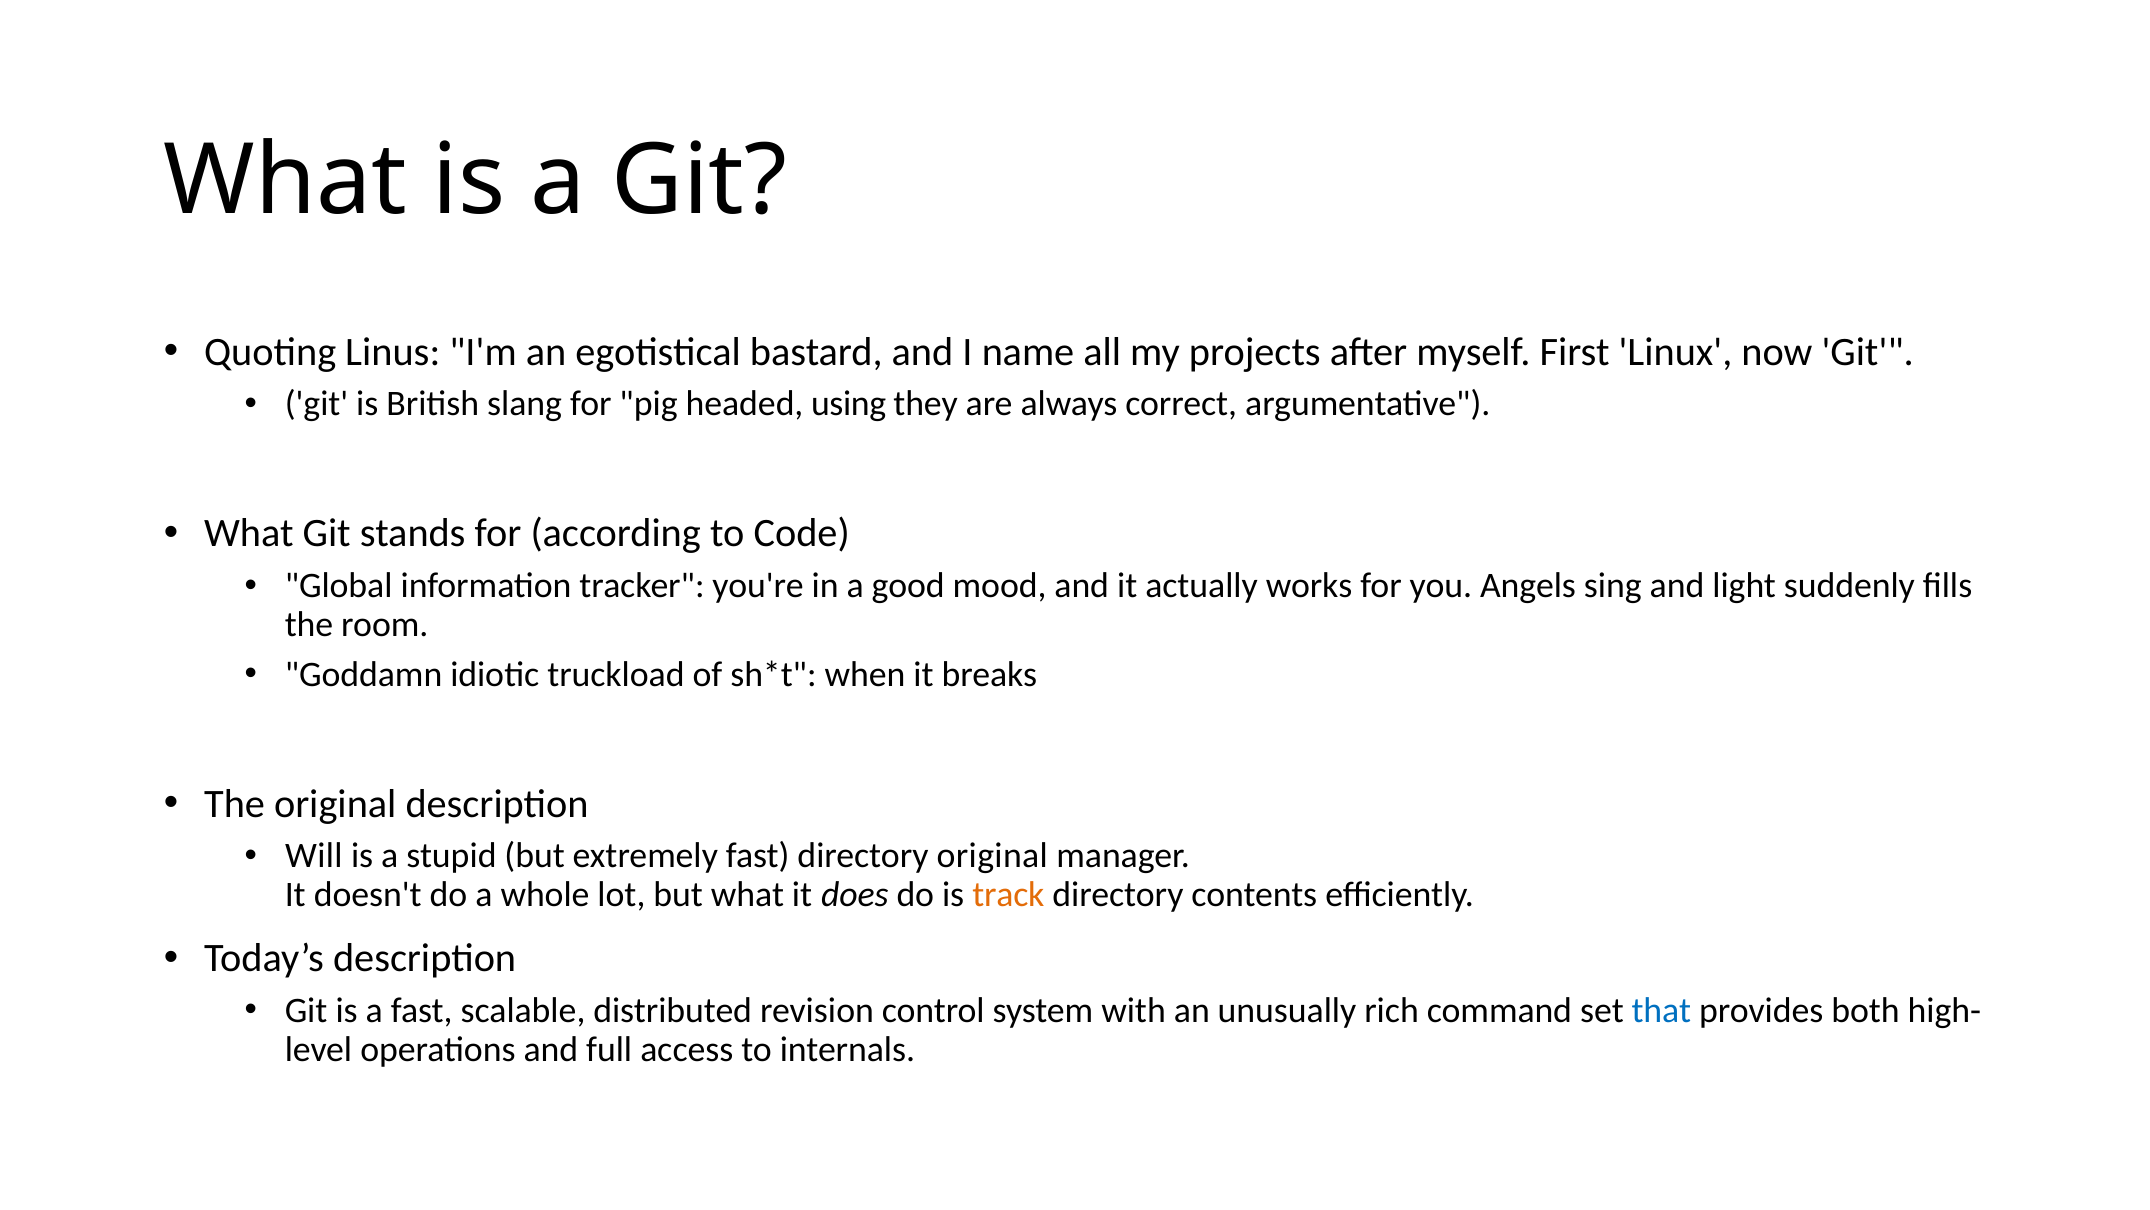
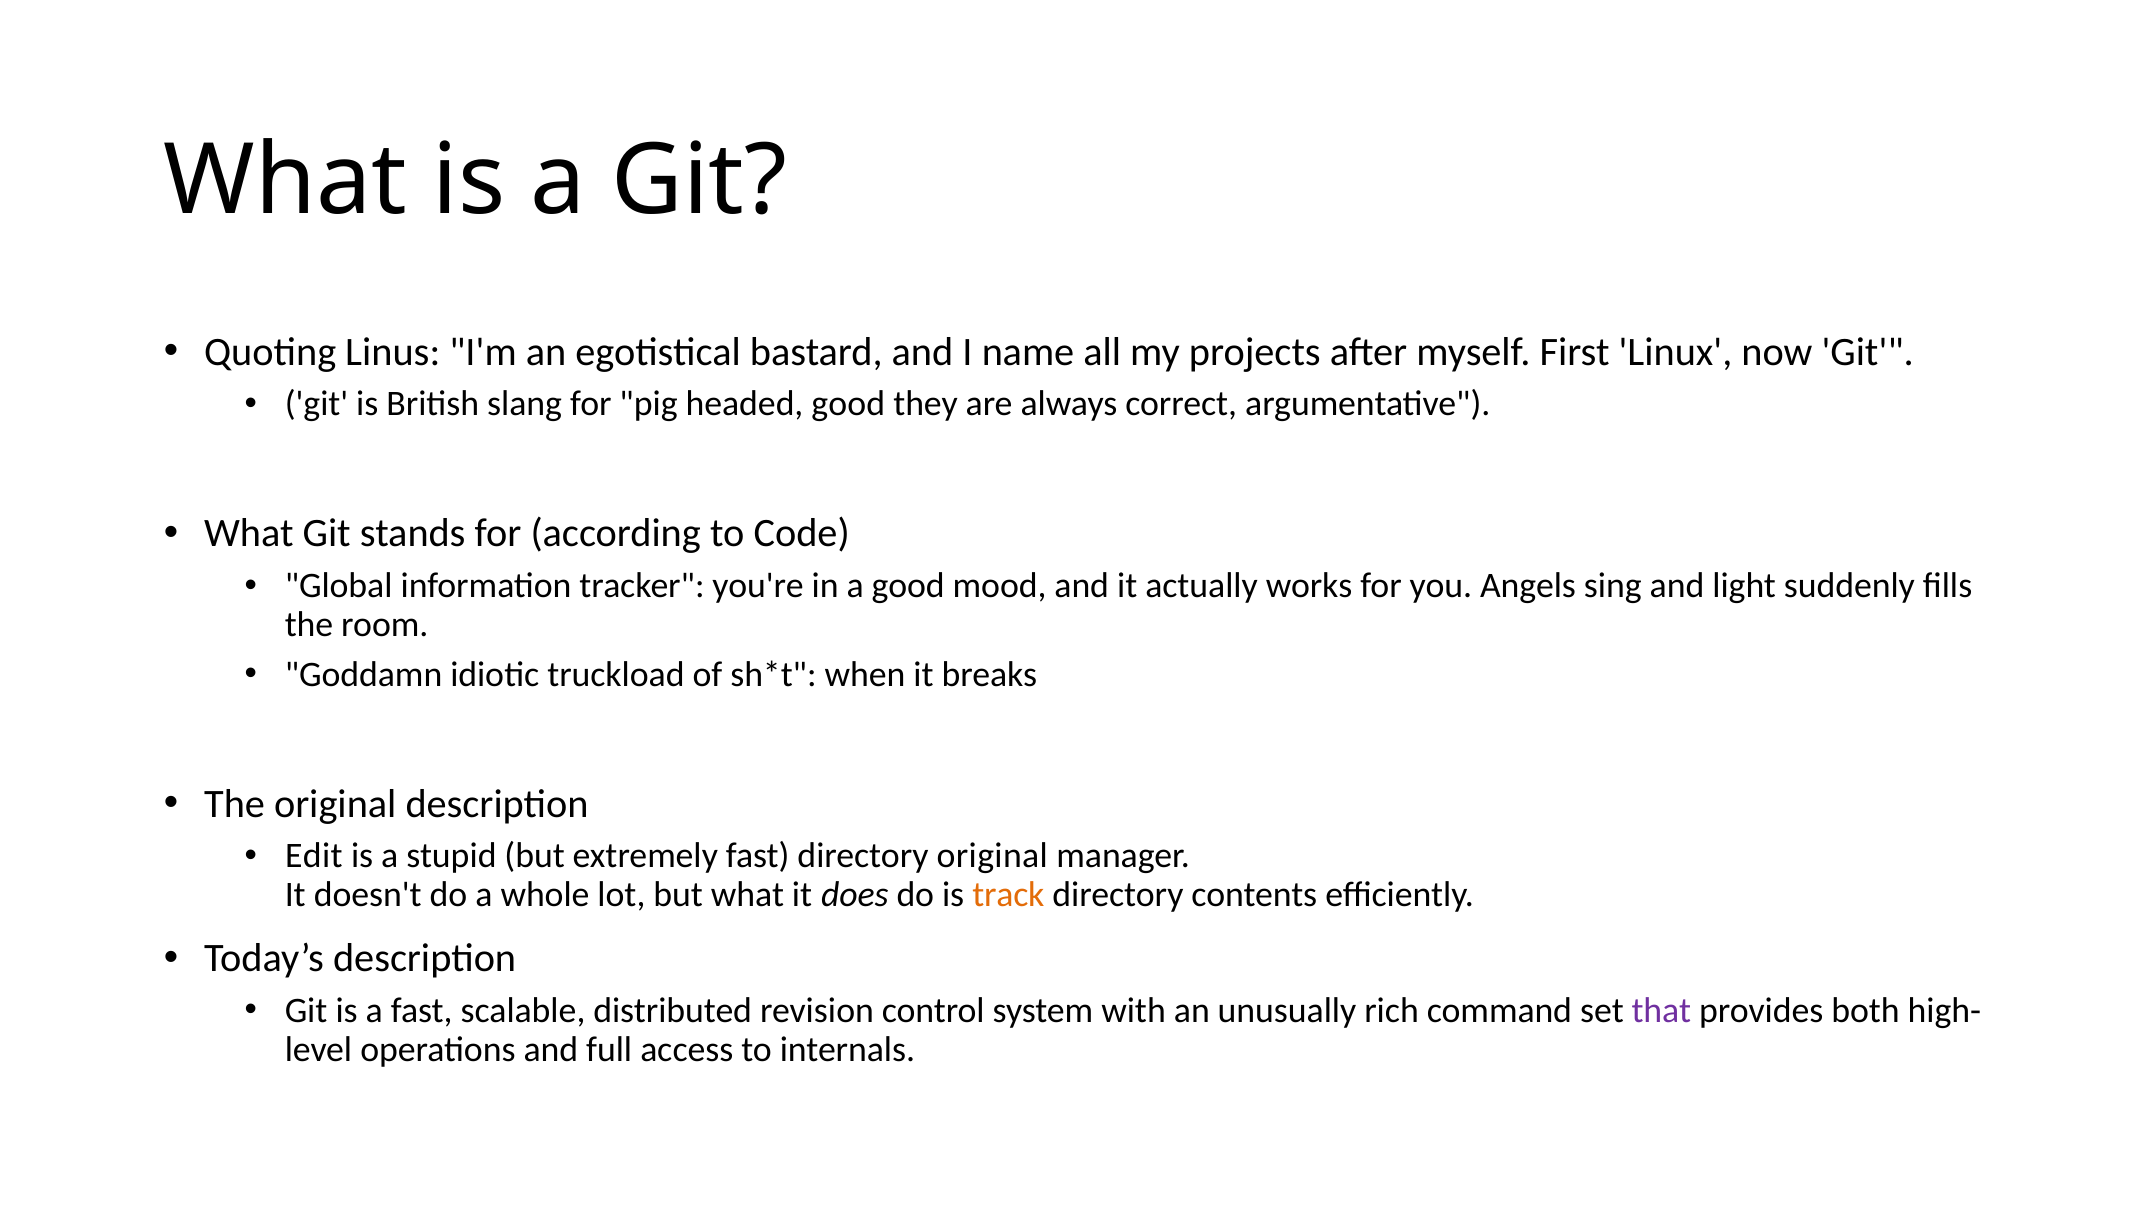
headed using: using -> good (848, 404)
Will: Will -> Edit (314, 856)
that colour: blue -> purple (1661, 1010)
